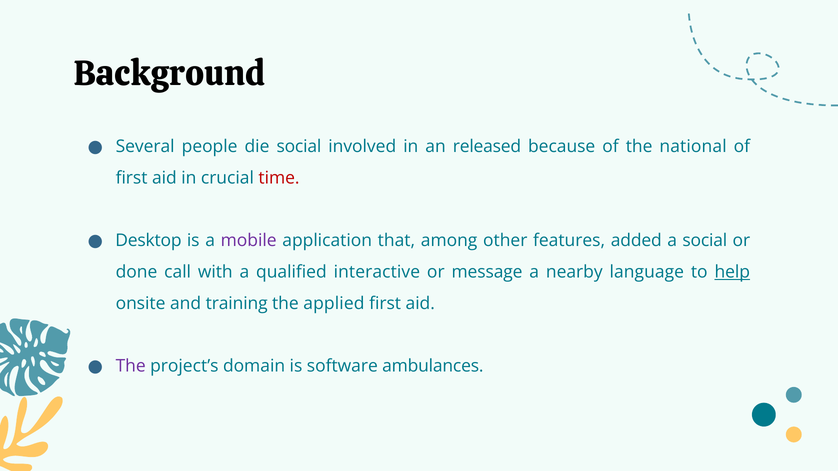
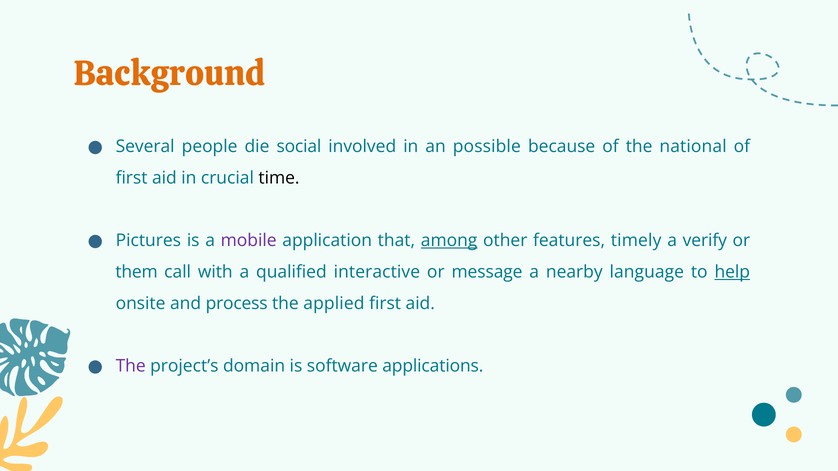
Background colour: black -> orange (169, 74)
released: released -> possible (487, 147)
time colour: red -> black (279, 178)
Desktop: Desktop -> Pictures (148, 241)
among underline: none -> present (449, 241)
added: added -> timely (636, 241)
a social: social -> verify (705, 241)
done: done -> them (137, 272)
training: training -> process (237, 304)
ambulances: ambulances -> applications (433, 366)
